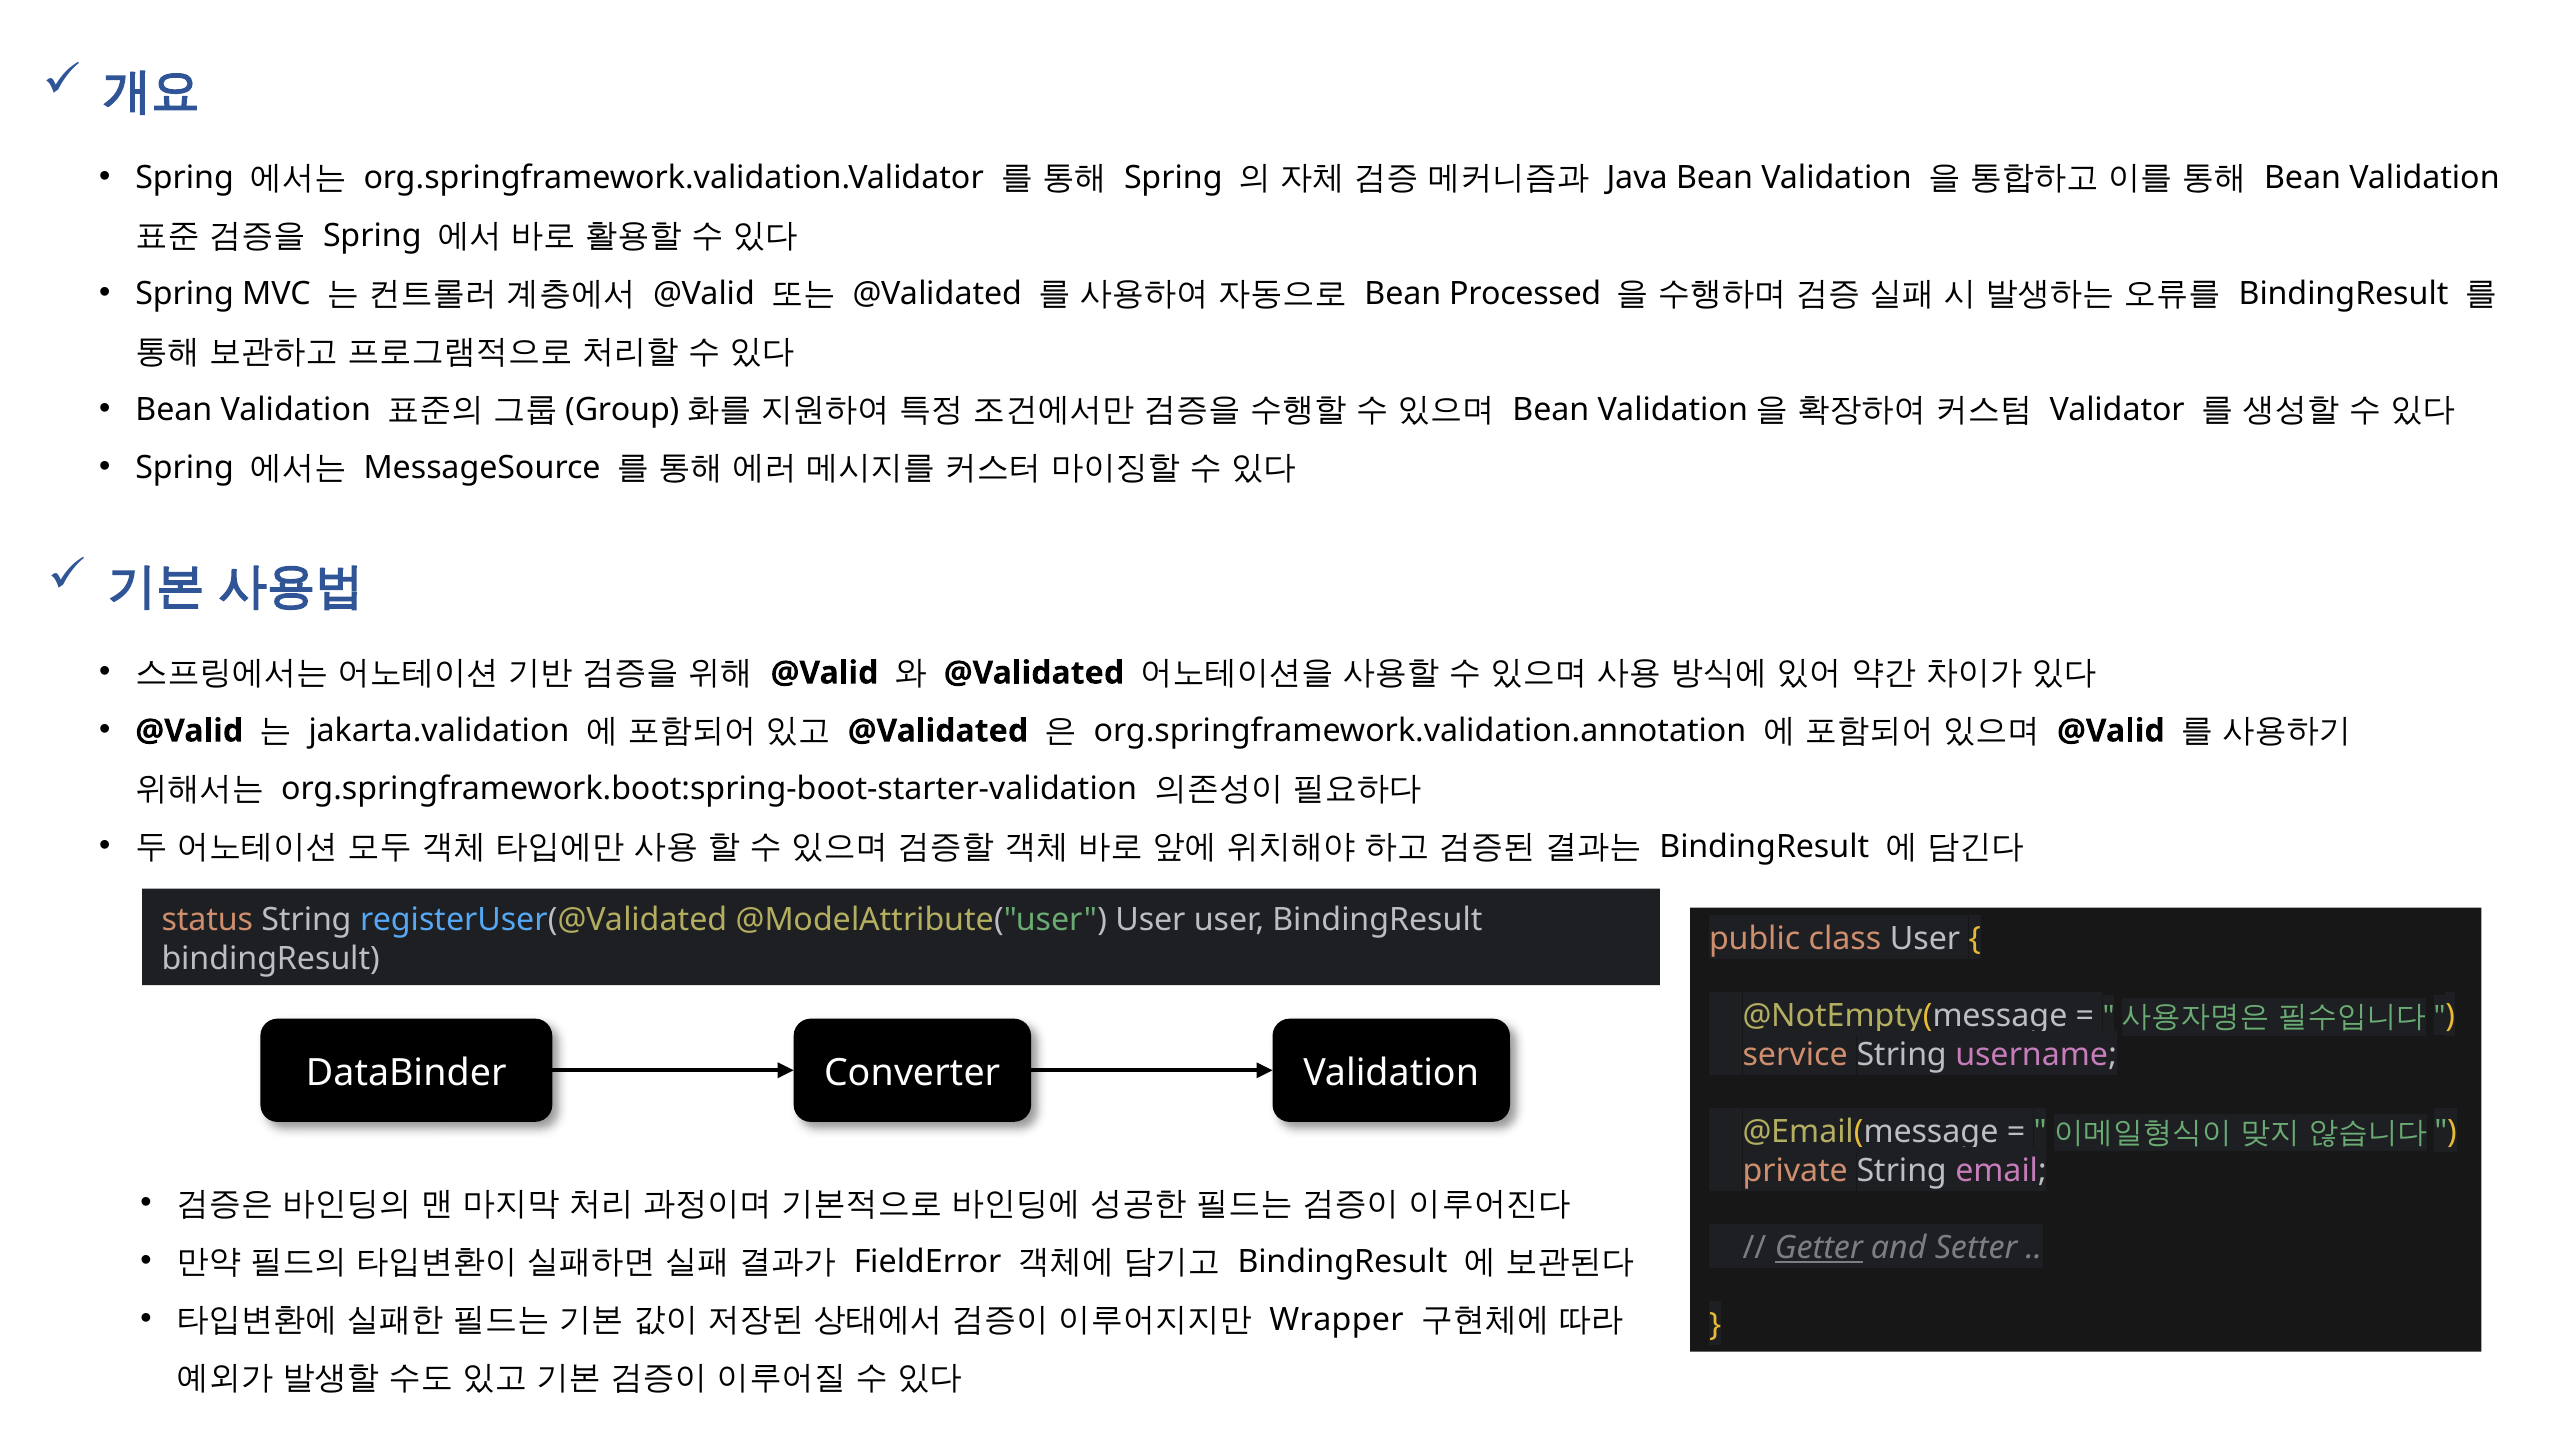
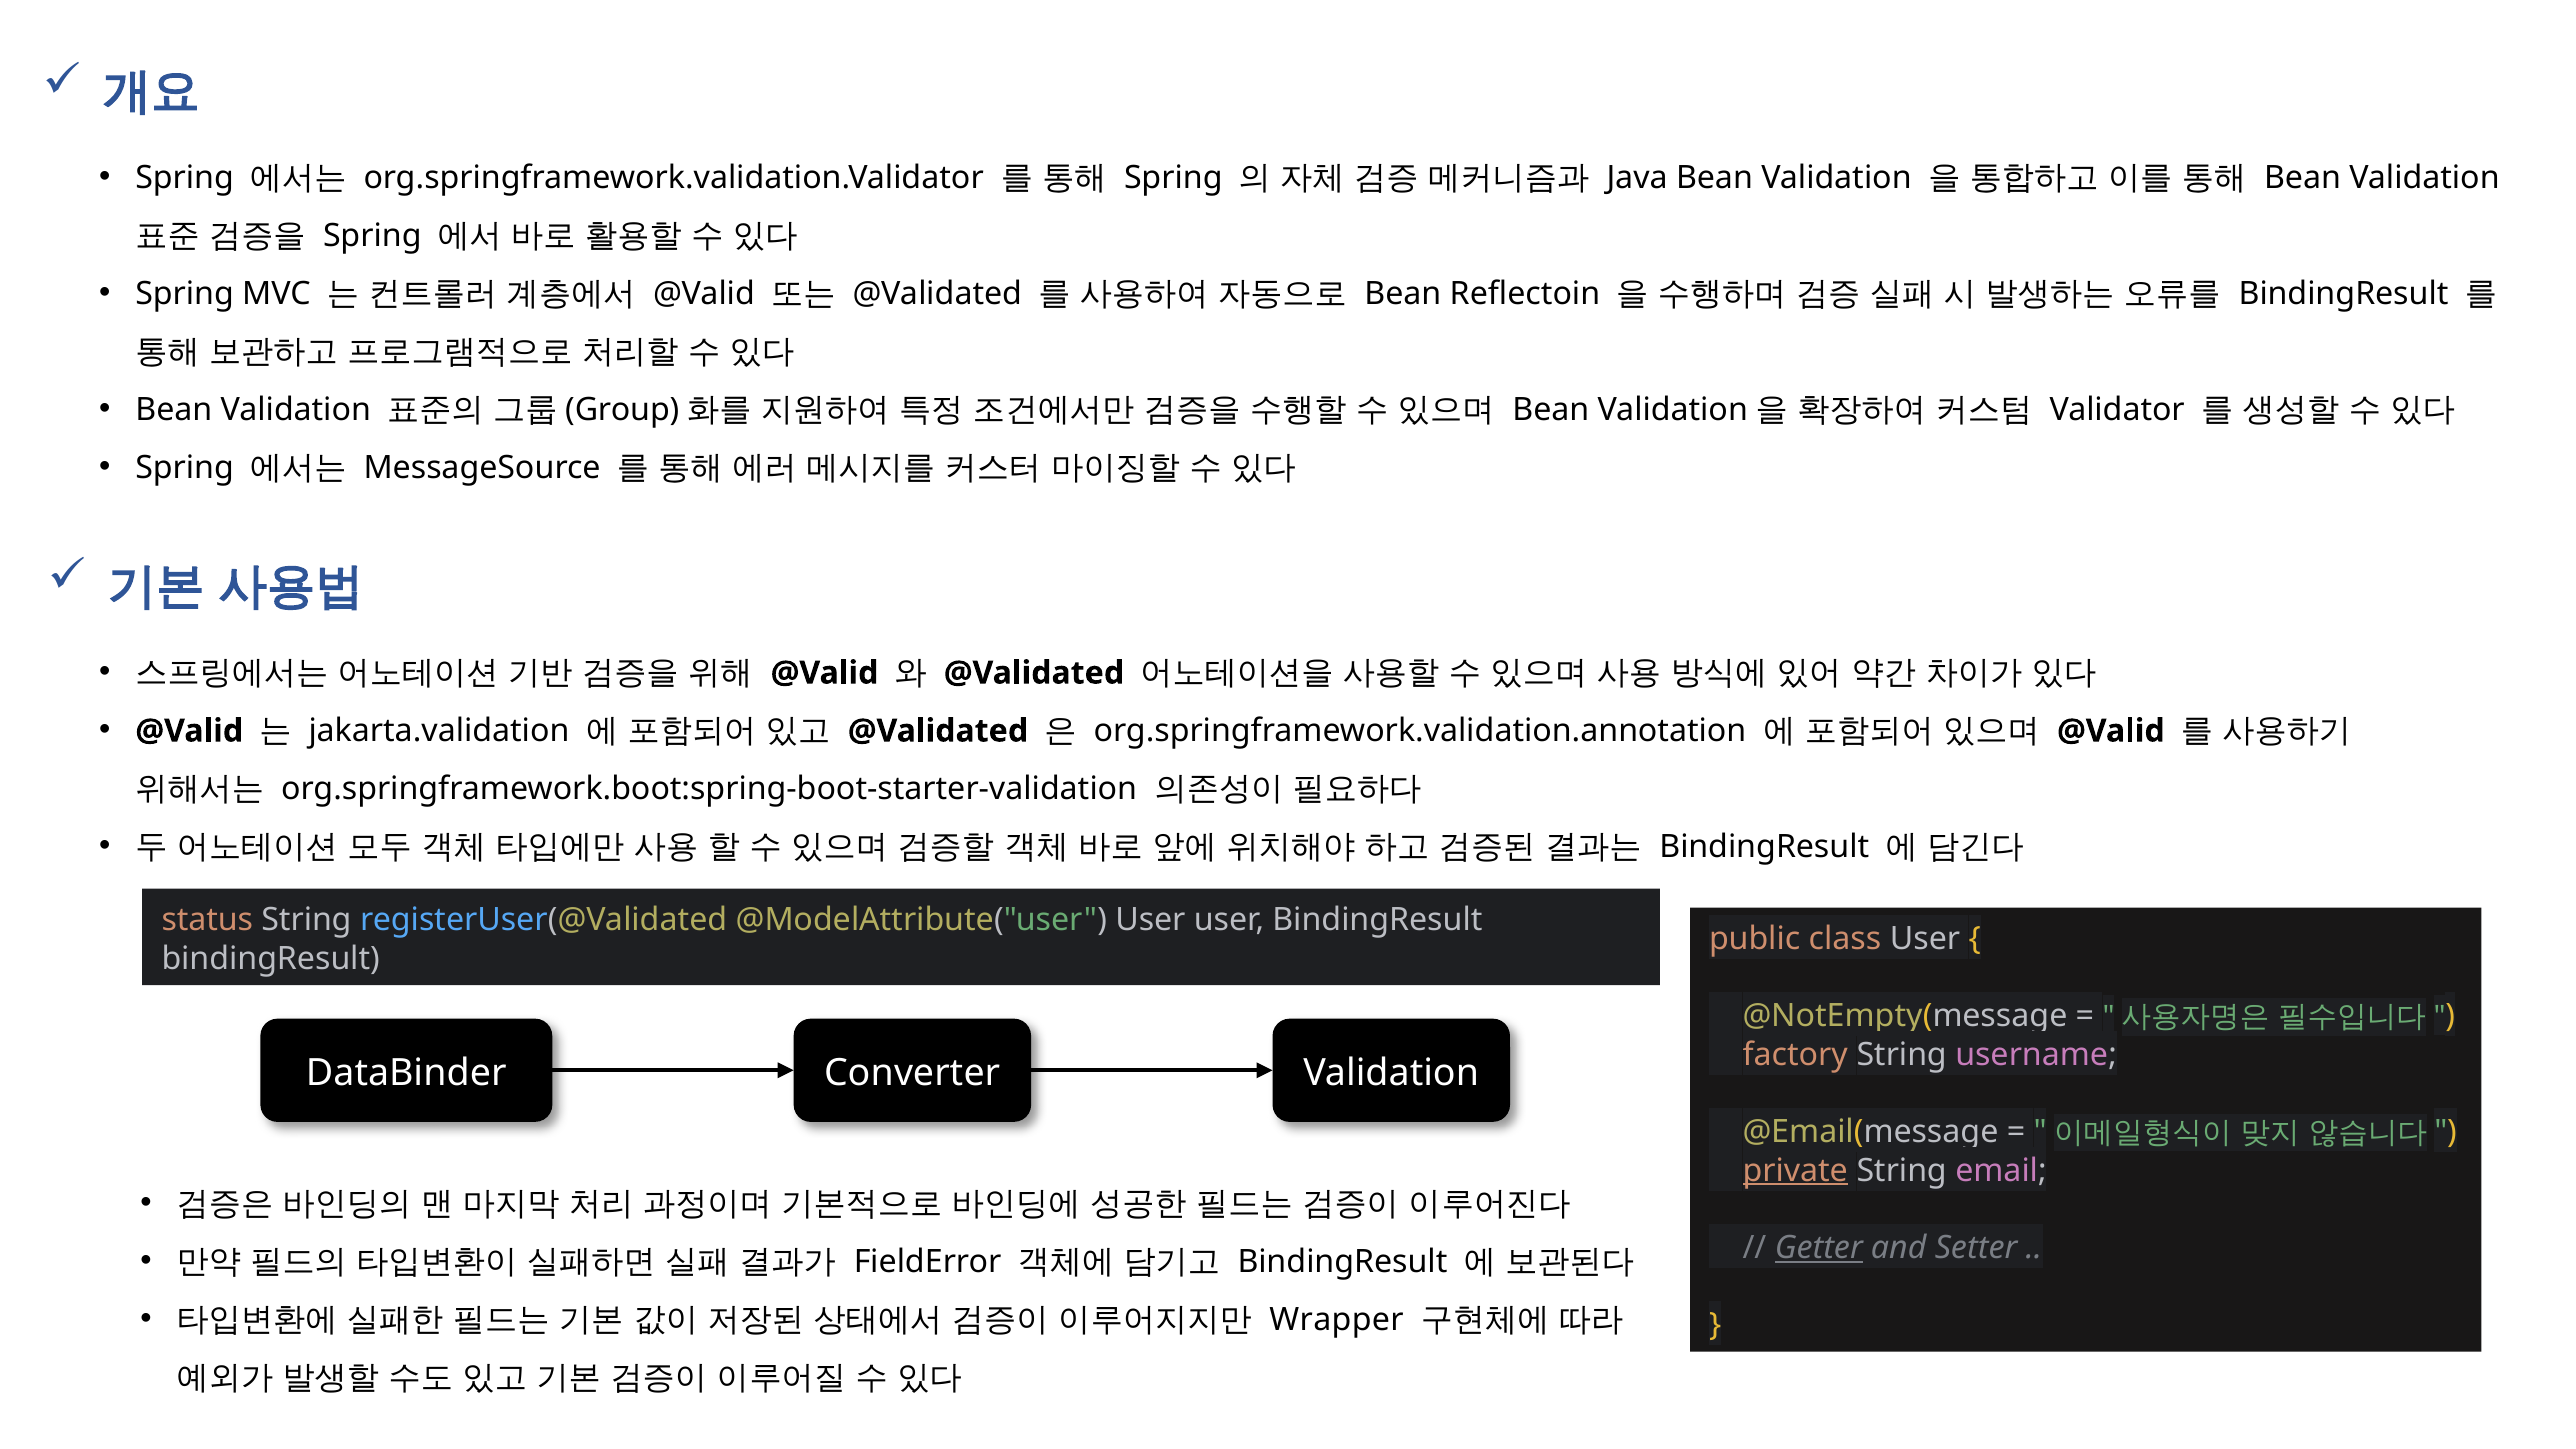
Processed: Processed -> Reflectoin (1525, 294)
service: service -> factory (1795, 1055)
private underline: none -> present (1795, 1171)
